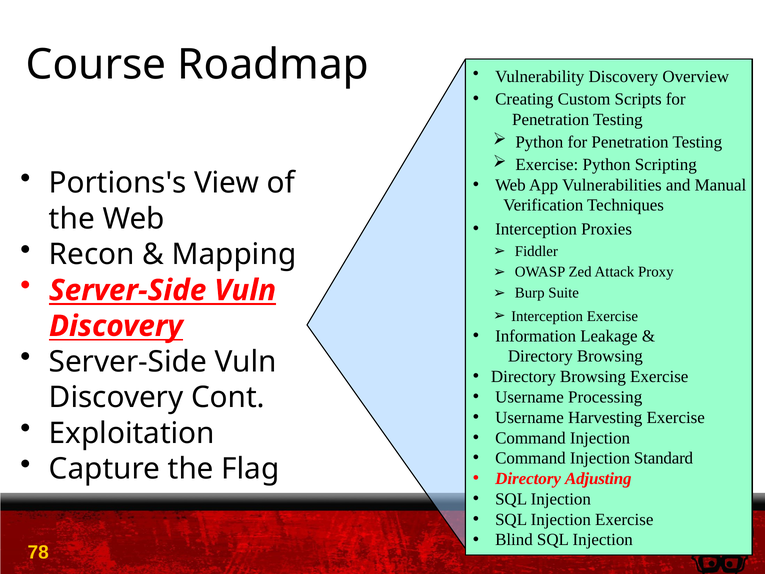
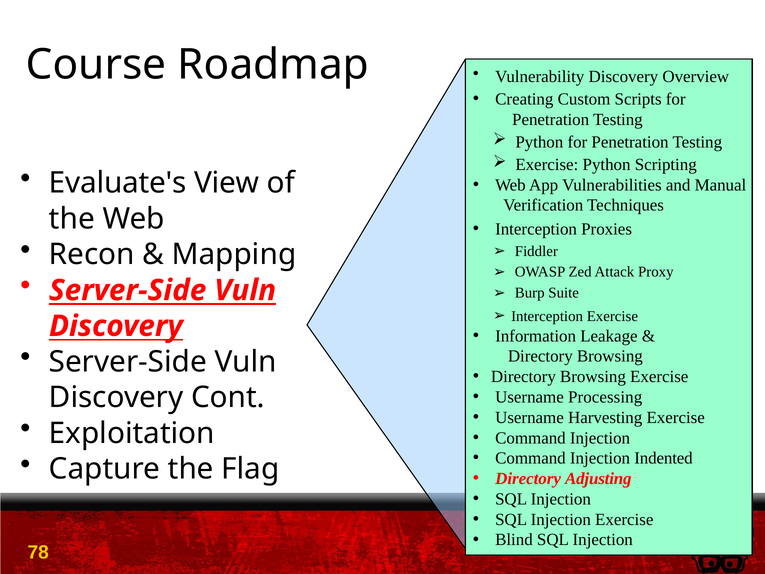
Portions's: Portions's -> Evaluate's (118, 183)
Standard: Standard -> Indented (664, 458)
